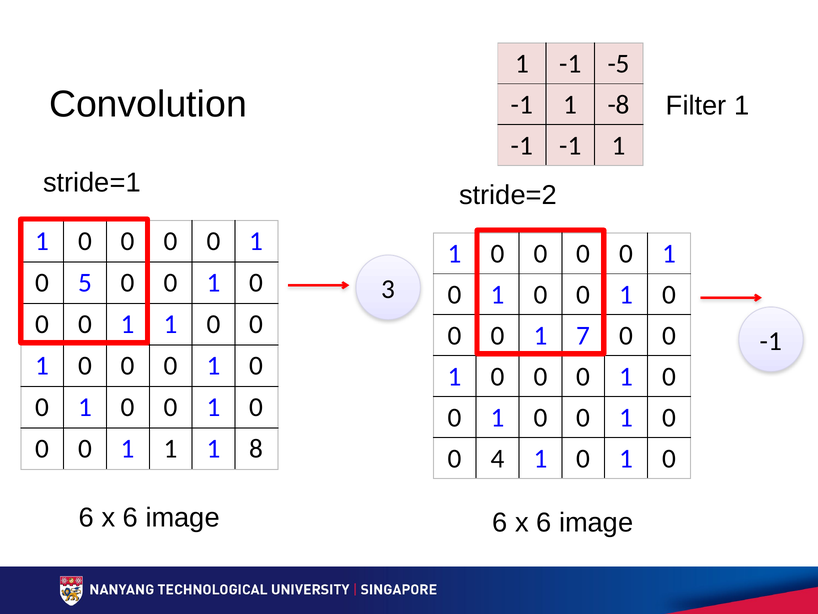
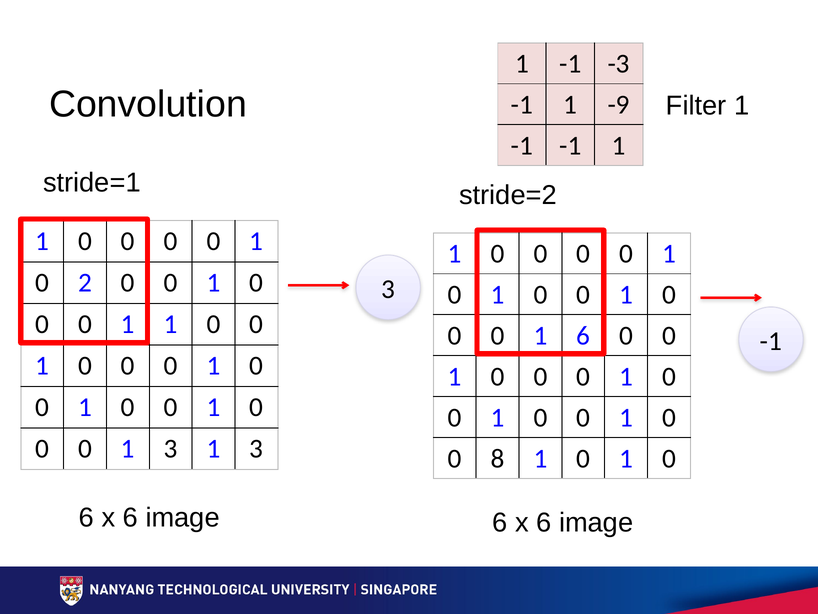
-5: -5 -> -3 (619, 64)
-8: -8 -> -9 (619, 105)
5: 5 -> 2 (85, 283)
1 7: 7 -> 6 (583, 335)
1: 1 -> 3 (171, 448)
8: 8 -> 3 (256, 448)
4: 4 -> 8 (498, 458)
